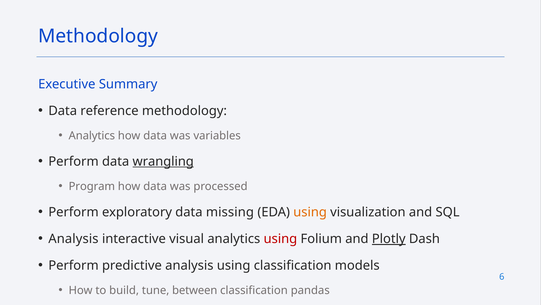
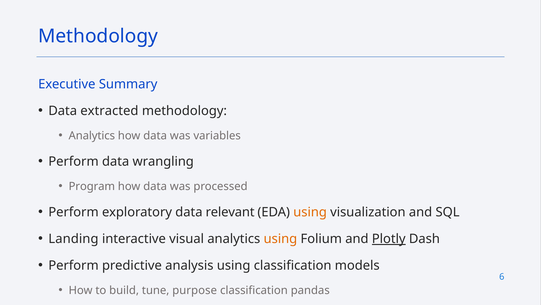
reference: reference -> extracted (109, 110)
wrangling underline: present -> none (163, 161)
missing: missing -> relevant (230, 212)
Analysis: Analysis -> Landing (73, 238)
using colour: red -> orange (280, 238)
between: between -> purpose (195, 290)
